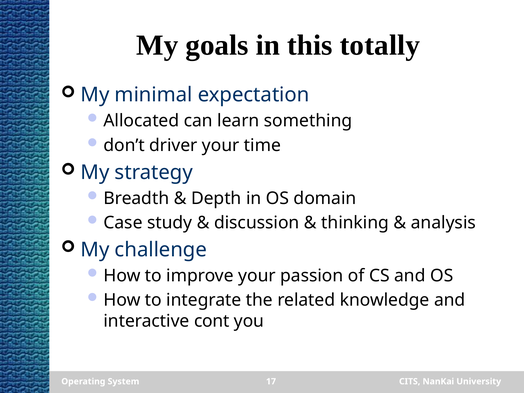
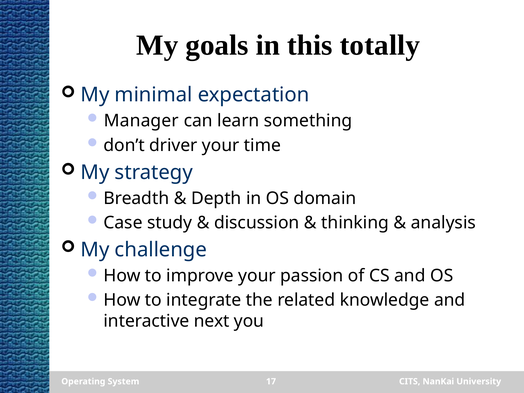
Allocated: Allocated -> Manager (141, 121)
cont: cont -> next (212, 321)
